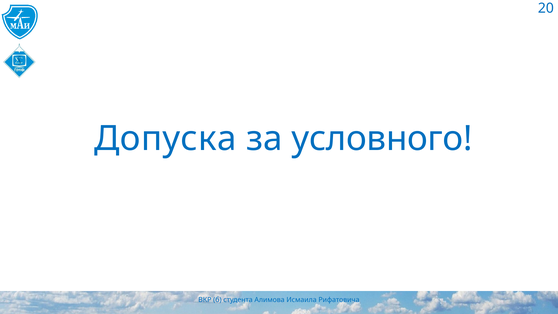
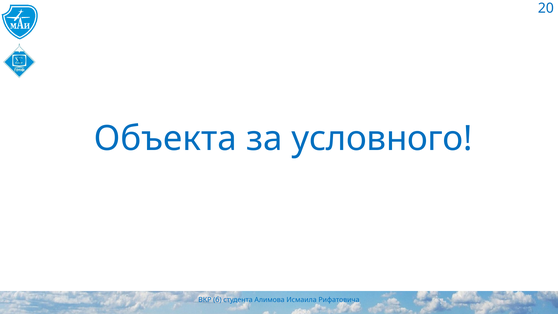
Допуска: Допуска -> Объекта (165, 139)
